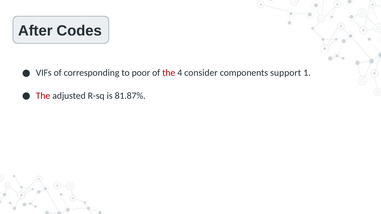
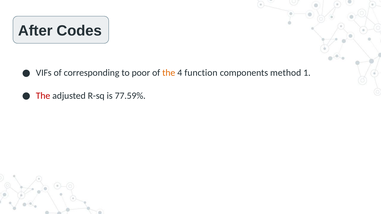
the colour: red -> orange (169, 73)
consider: consider -> function (201, 73)
support: support -> method (286, 73)
81.87%: 81.87% -> 77.59% (130, 96)
